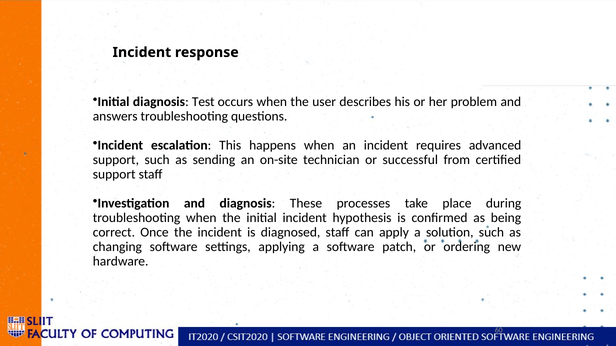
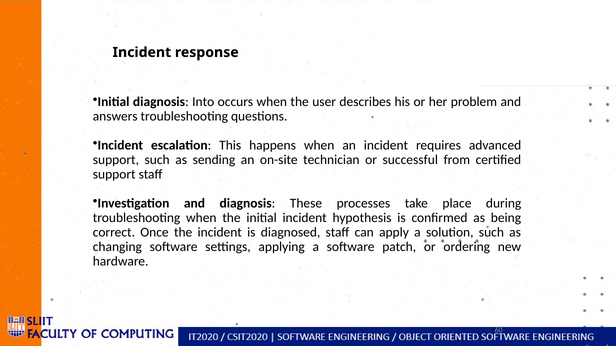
Test: Test -> Into (203, 102)
